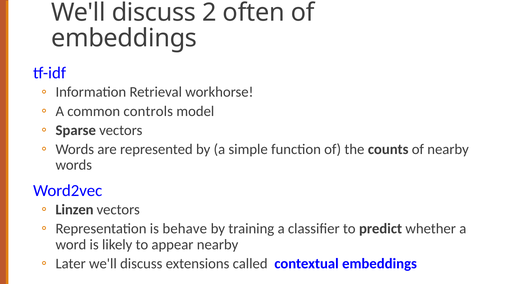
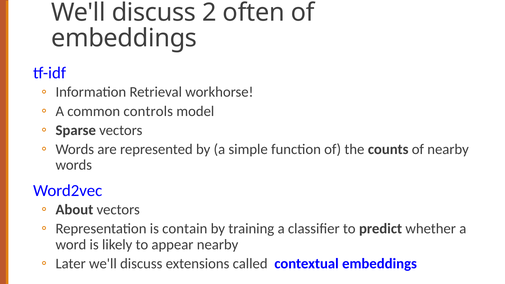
Linzen: Linzen -> About (74, 210)
behave: behave -> contain (185, 229)
